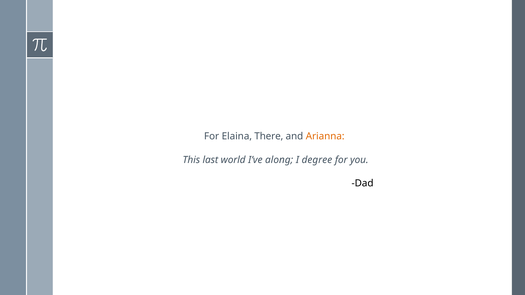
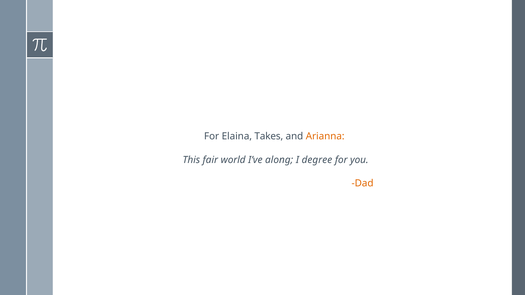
There: There -> Takes (269, 136)
last: last -> fair (210, 160)
Dad colour: black -> orange (363, 184)
